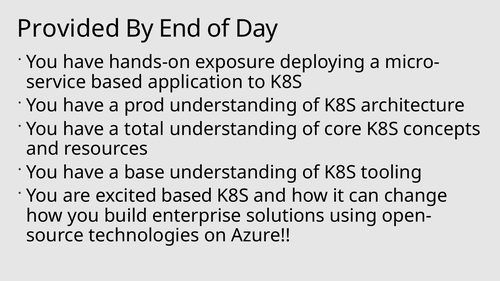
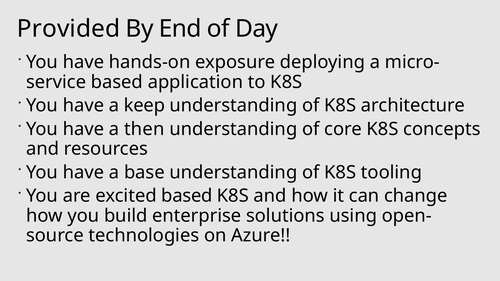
prod: prod -> keep (144, 106)
total: total -> then (144, 129)
